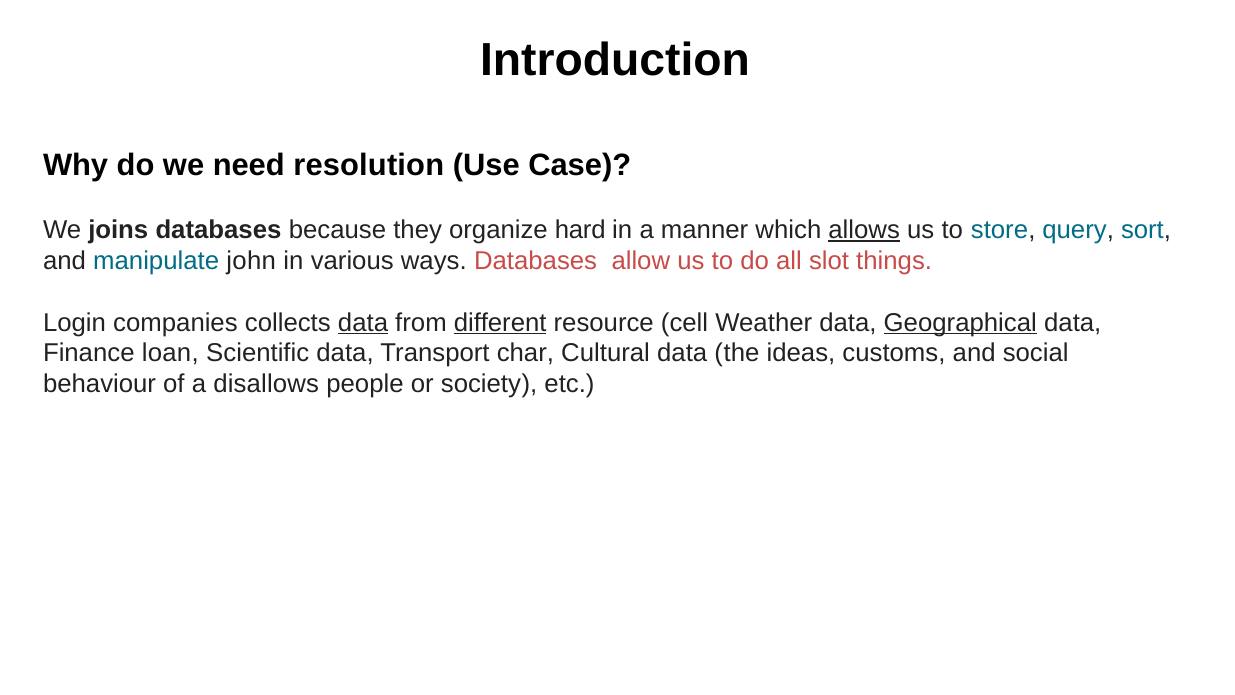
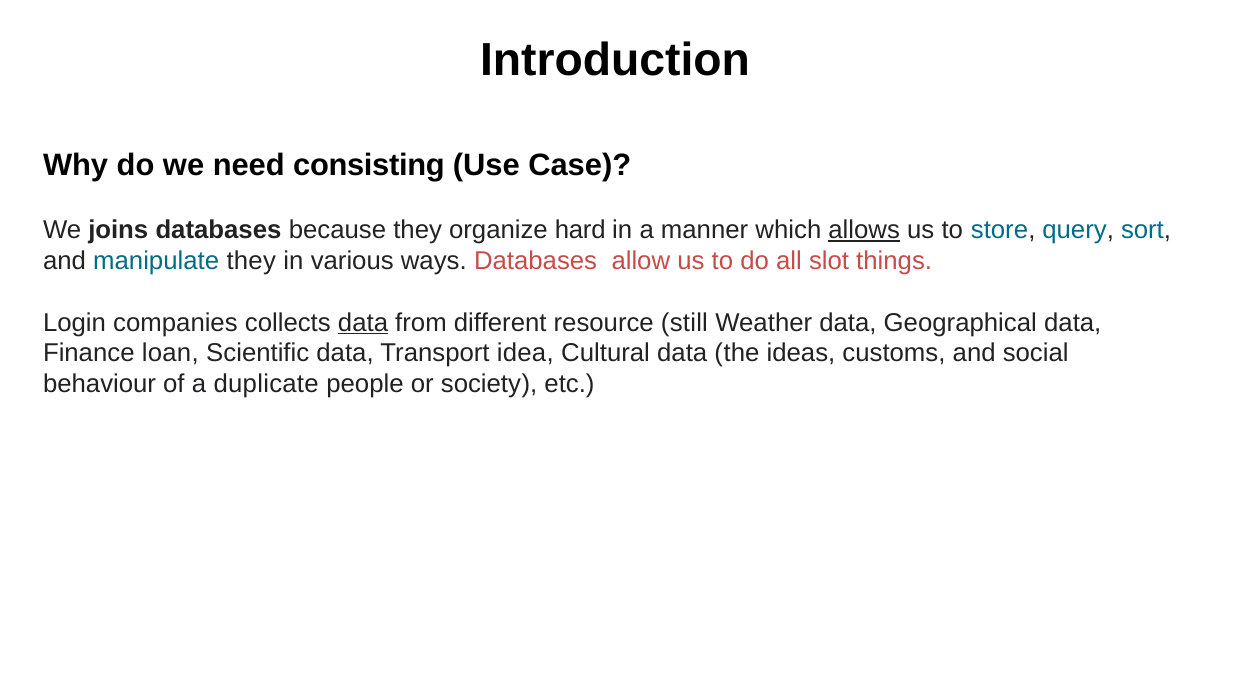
resolution: resolution -> consisting (369, 165)
manipulate john: john -> they (251, 261)
different underline: present -> none (500, 322)
cell: cell -> still (684, 322)
Geographical underline: present -> none (960, 322)
char: char -> idea (525, 353)
disallows: disallows -> duplicate (266, 384)
